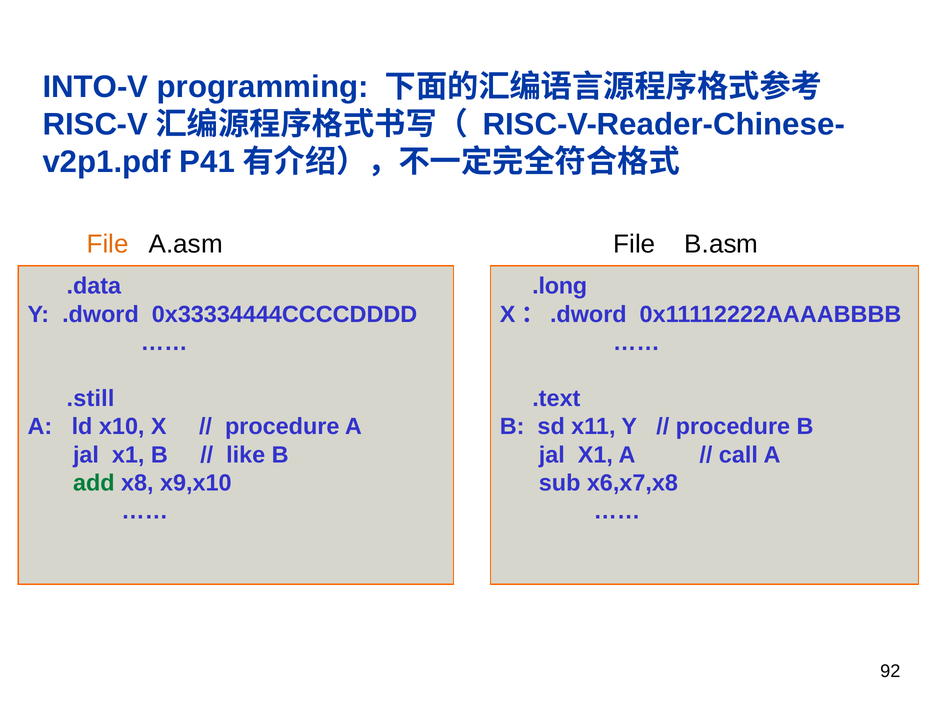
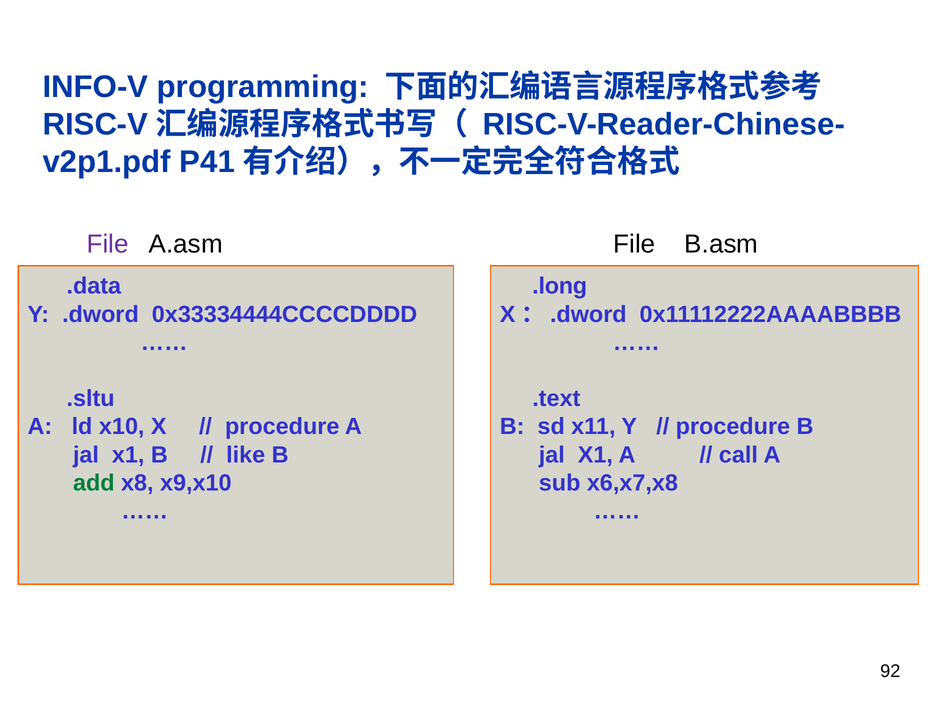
INTO-V: INTO-V -> INFO-V (95, 87)
File colour: orange -> purple (108, 244)
.still: .still -> .sltu (91, 398)
